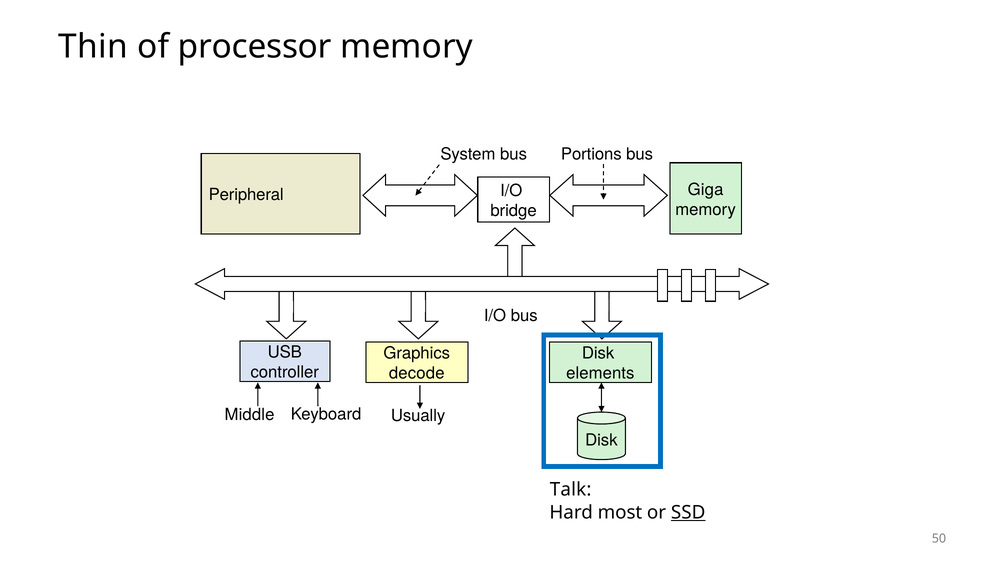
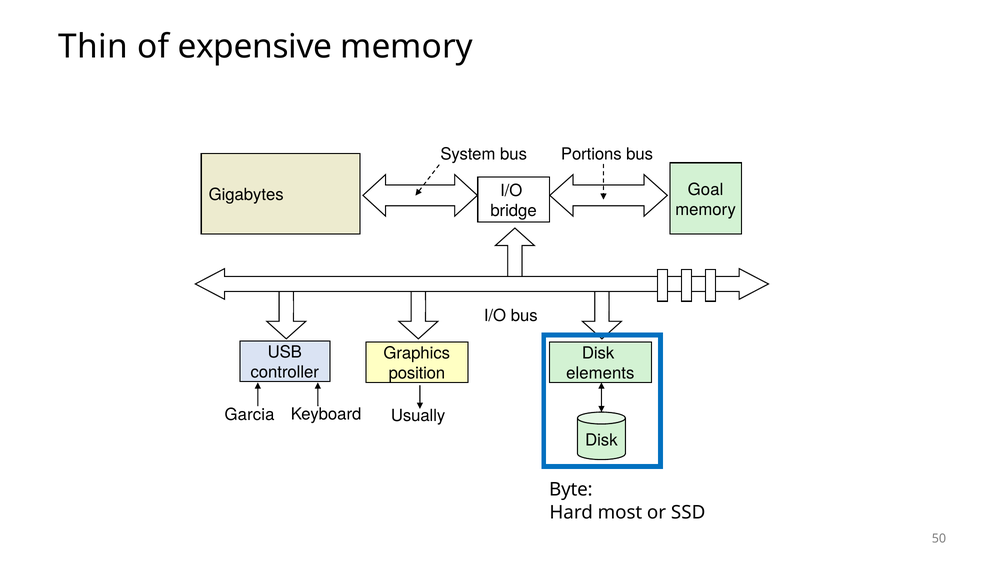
processor: processor -> expensive (255, 47)
Giga: Giga -> Goal (706, 189)
Peripheral: Peripheral -> Gigabytes (246, 195)
decode: decode -> position (417, 373)
Middle: Middle -> Garcia (250, 414)
Talk: Talk -> Byte (571, 490)
SSD underline: present -> none (688, 512)
